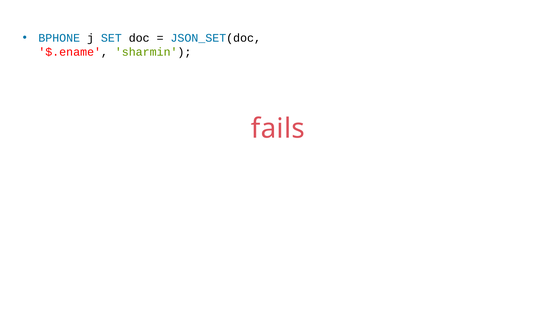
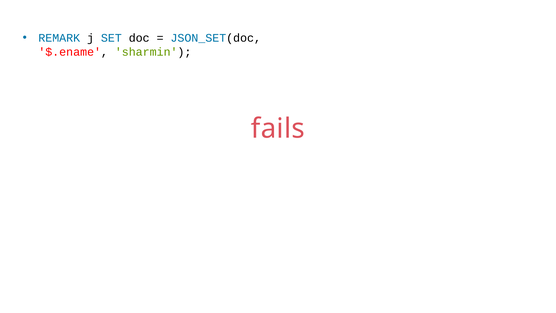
BPHONE: BPHONE -> REMARK (59, 38)
